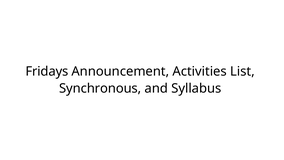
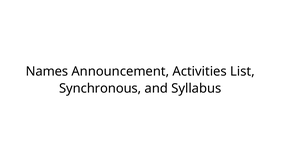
Fridays: Fridays -> Names (47, 71)
